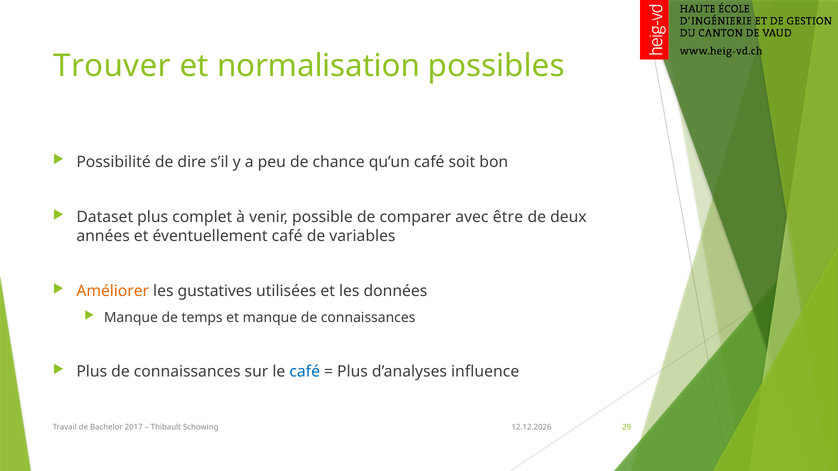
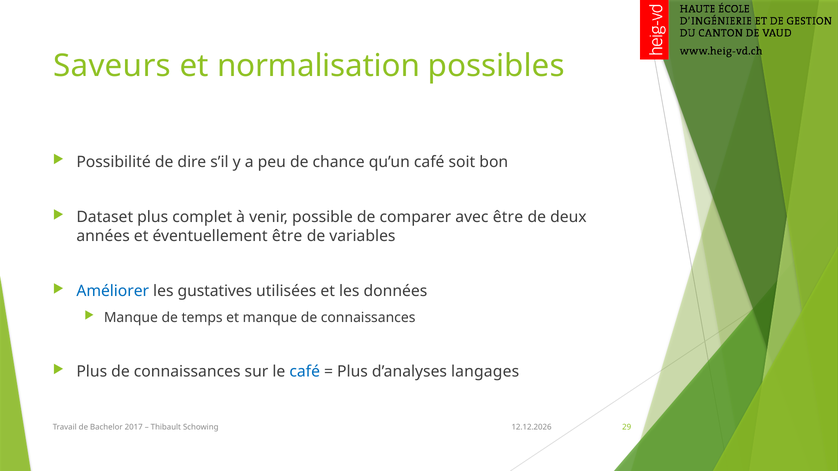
Trouver: Trouver -> Saveurs (112, 66)
éventuellement café: café -> être (287, 236)
Améliorer colour: orange -> blue (113, 291)
influence: influence -> langages (485, 372)
